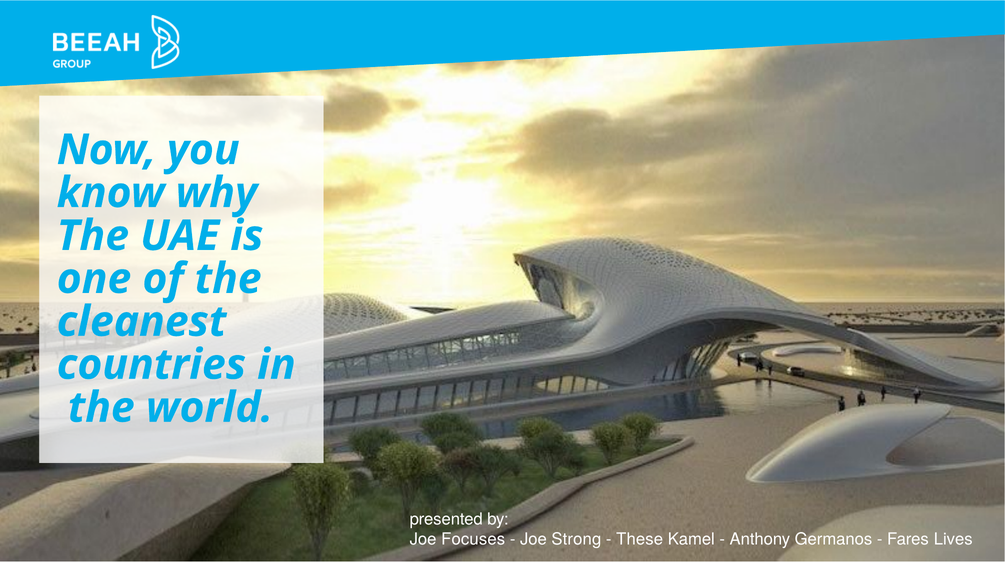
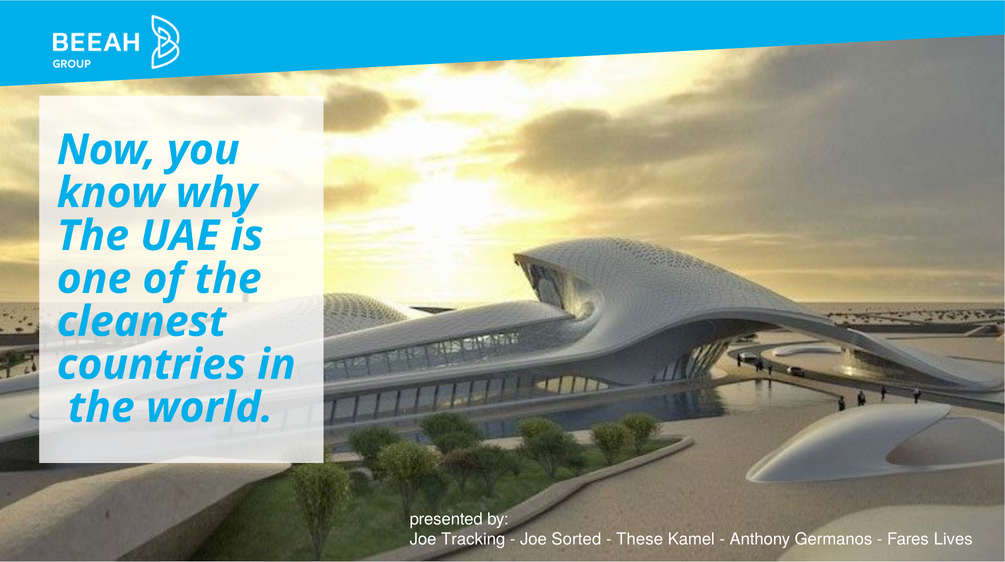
Focuses: Focuses -> Tracking (473, 539)
Strong: Strong -> Sorted (576, 539)
